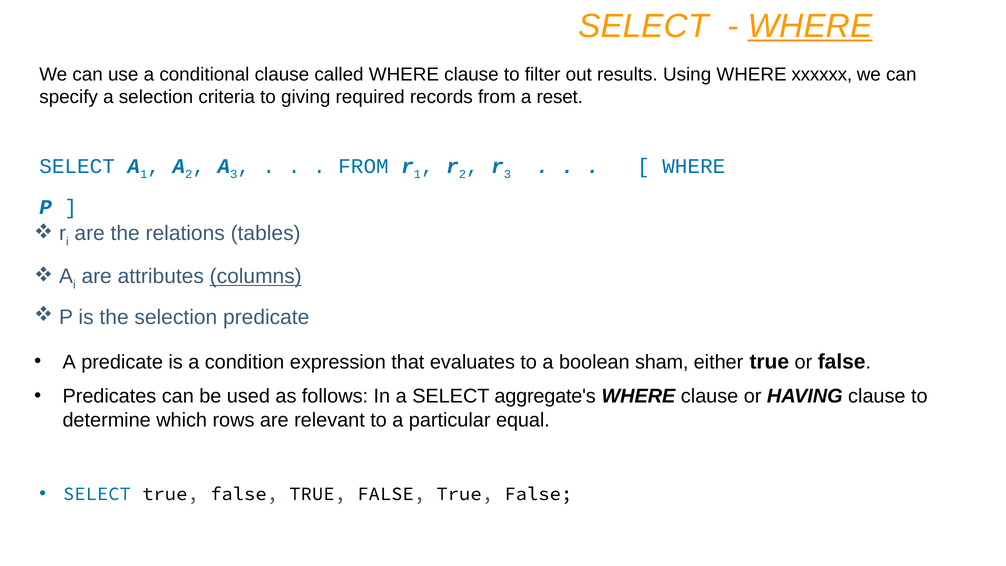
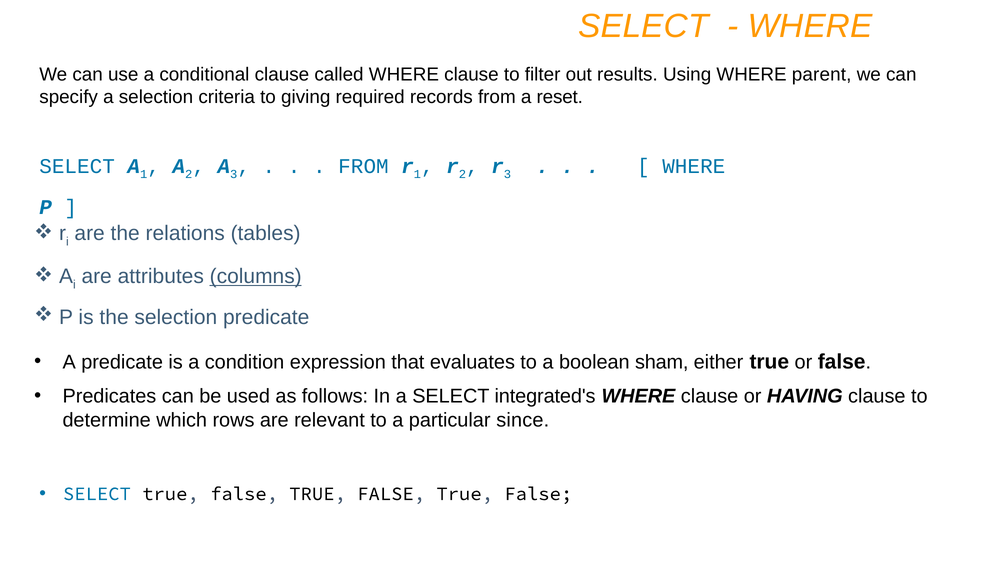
WHERE underline: present -> none (810, 26)
xxxxxx: xxxxxx -> parent (822, 74)
aggregate's: aggregate's -> integrated's (545, 396)
equal: equal -> since (523, 420)
